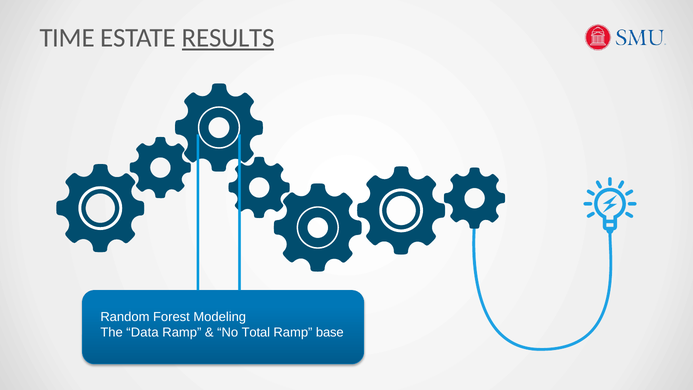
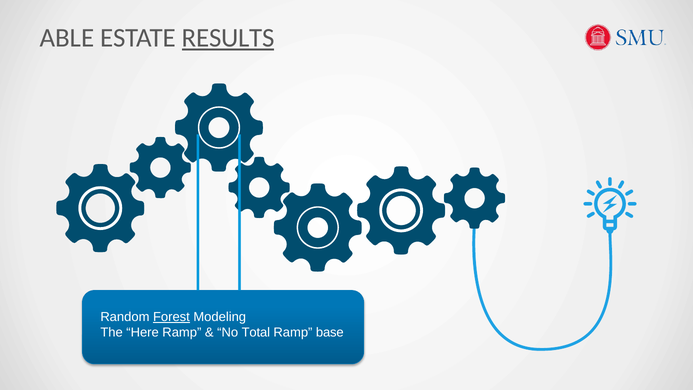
TIME: TIME -> ABLE (67, 38)
Forest underline: none -> present (171, 317)
Data: Data -> Here (143, 332)
